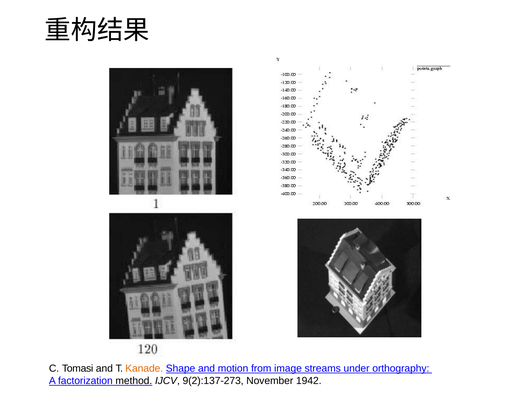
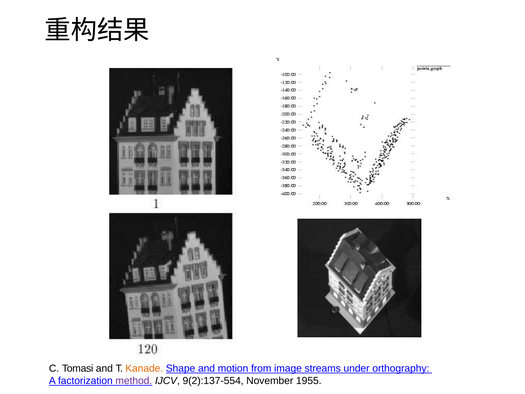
method colour: black -> purple (134, 380)
9(2):137-273: 9(2):137-273 -> 9(2):137-554 (213, 380)
1942: 1942 -> 1955 (309, 380)
